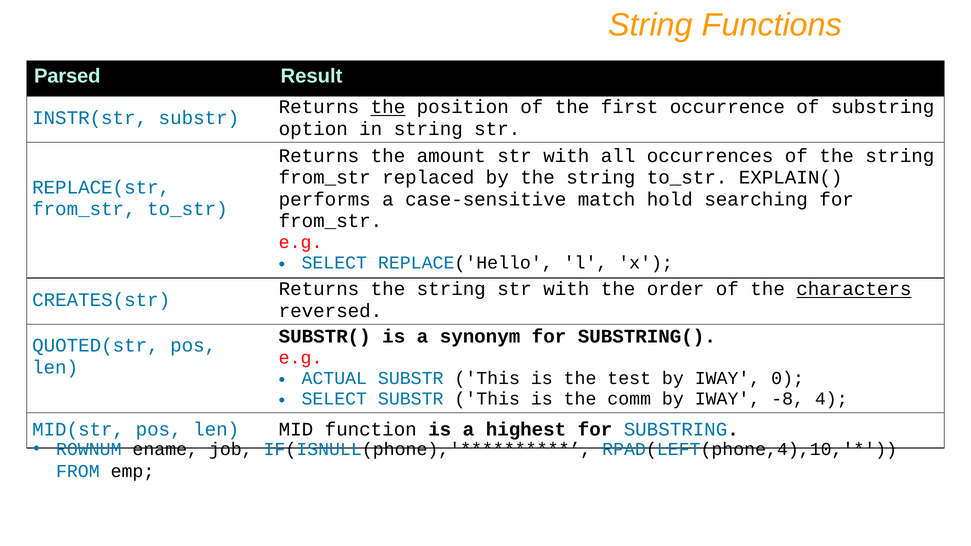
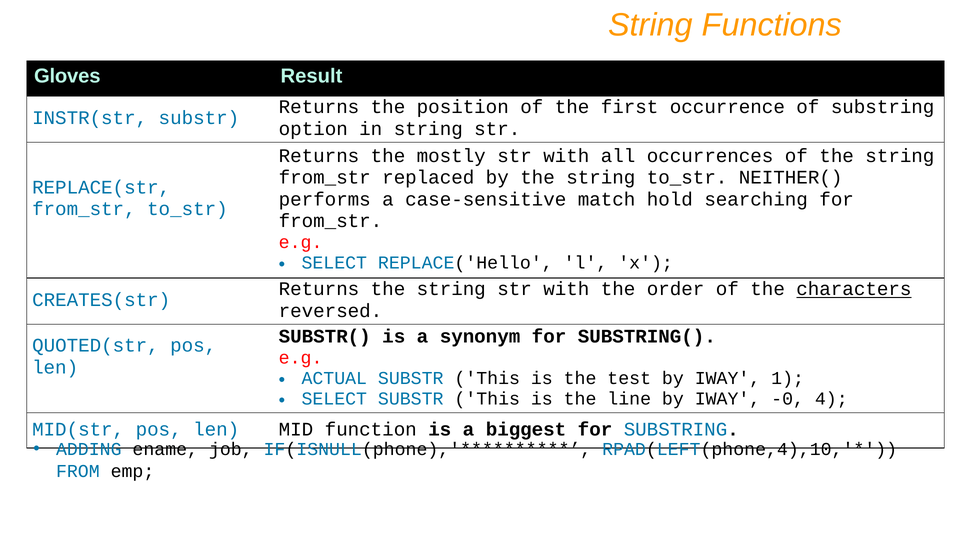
Parsed: Parsed -> Gloves (67, 76)
the underline: present -> none (388, 107)
amount: amount -> mostly (451, 156)
EXPLAIN(: EXPLAIN( -> NEITHER( (791, 177)
0: 0 -> 1 (788, 378)
comm: comm -> line (629, 399)
-8: -8 -> -0 (788, 399)
highest: highest -> biggest (526, 429)
ROWNUM: ROWNUM -> ADDING (89, 449)
